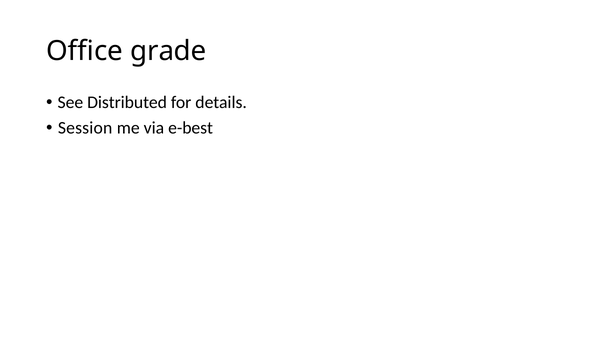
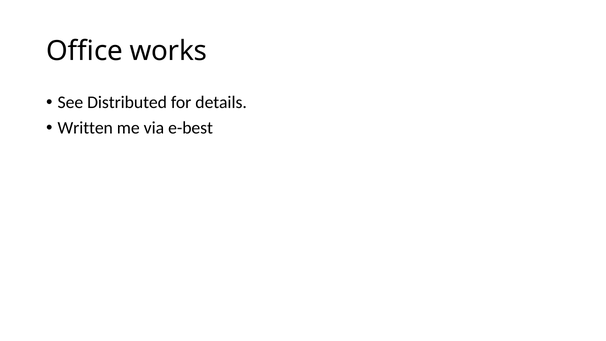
grade: grade -> works (168, 51)
Session: Session -> Written (85, 128)
